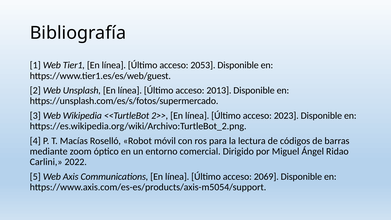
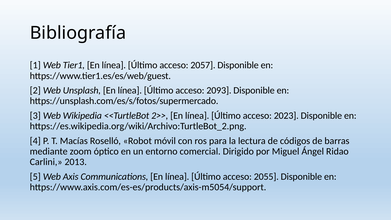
2053: 2053 -> 2057 (203, 65)
2013: 2013 -> 2093 (219, 90)
2022: 2022 -> 2013 (76, 162)
2069: 2069 -> 2055 (266, 177)
